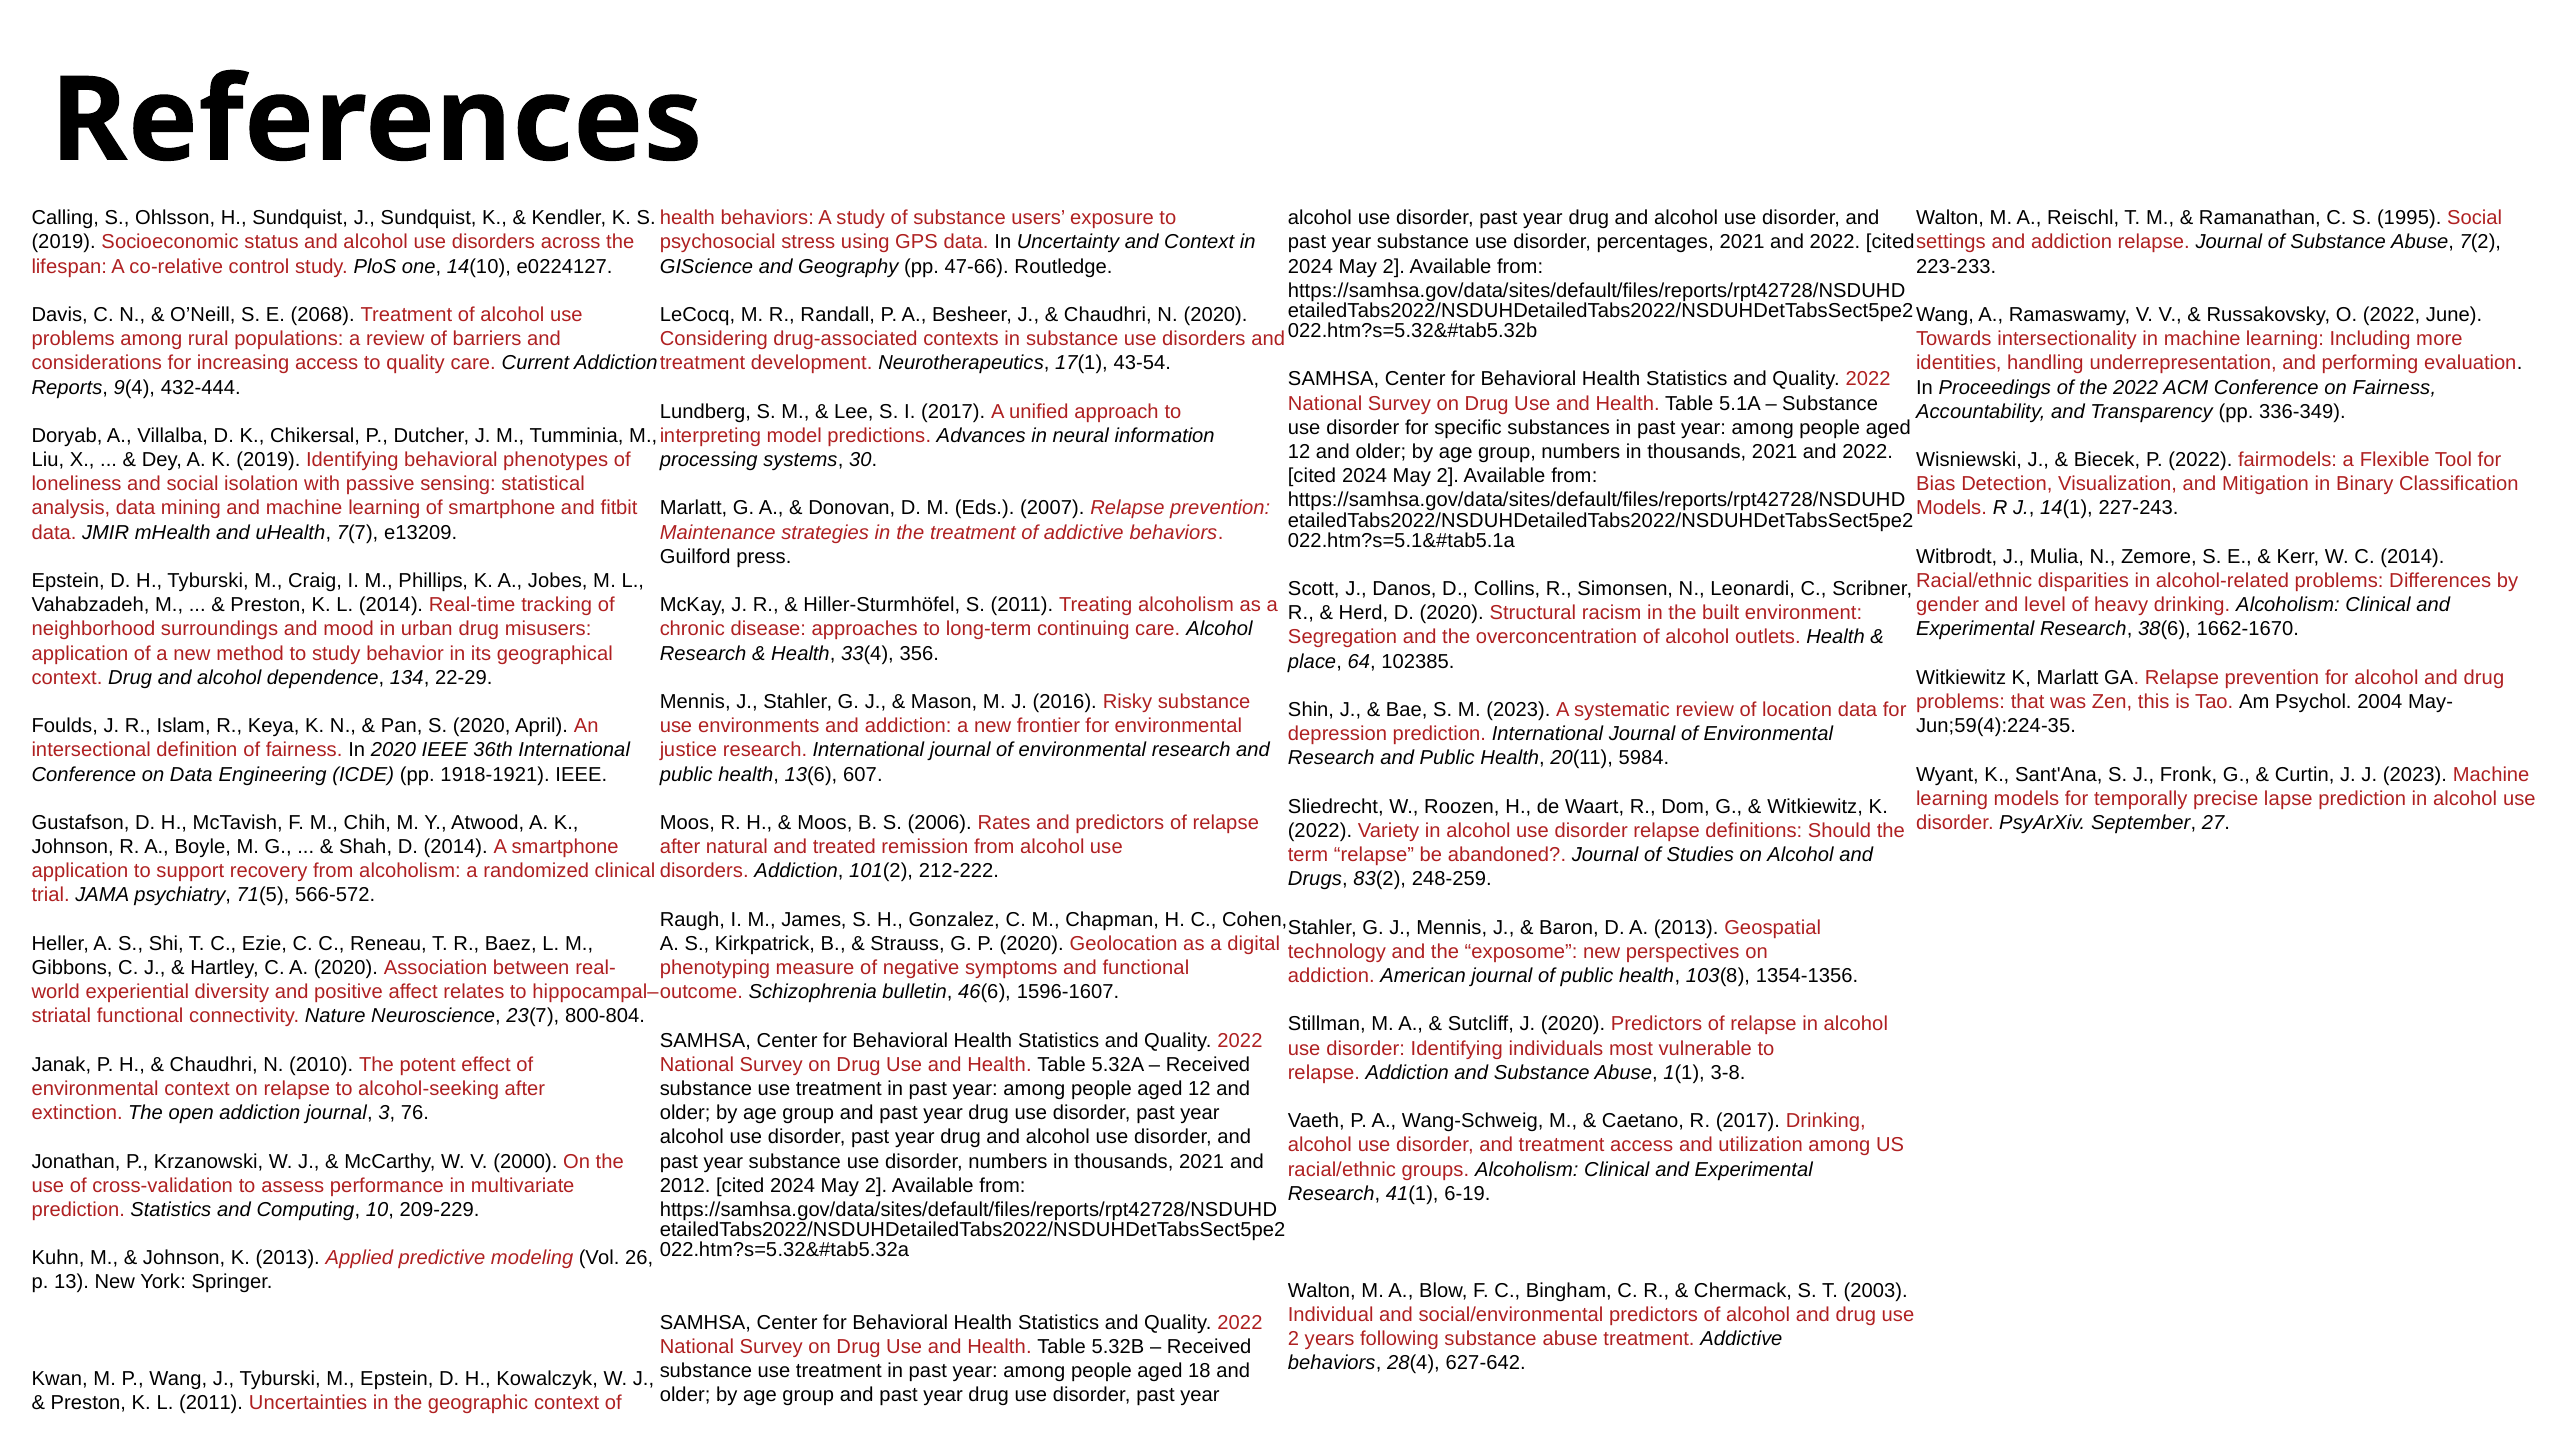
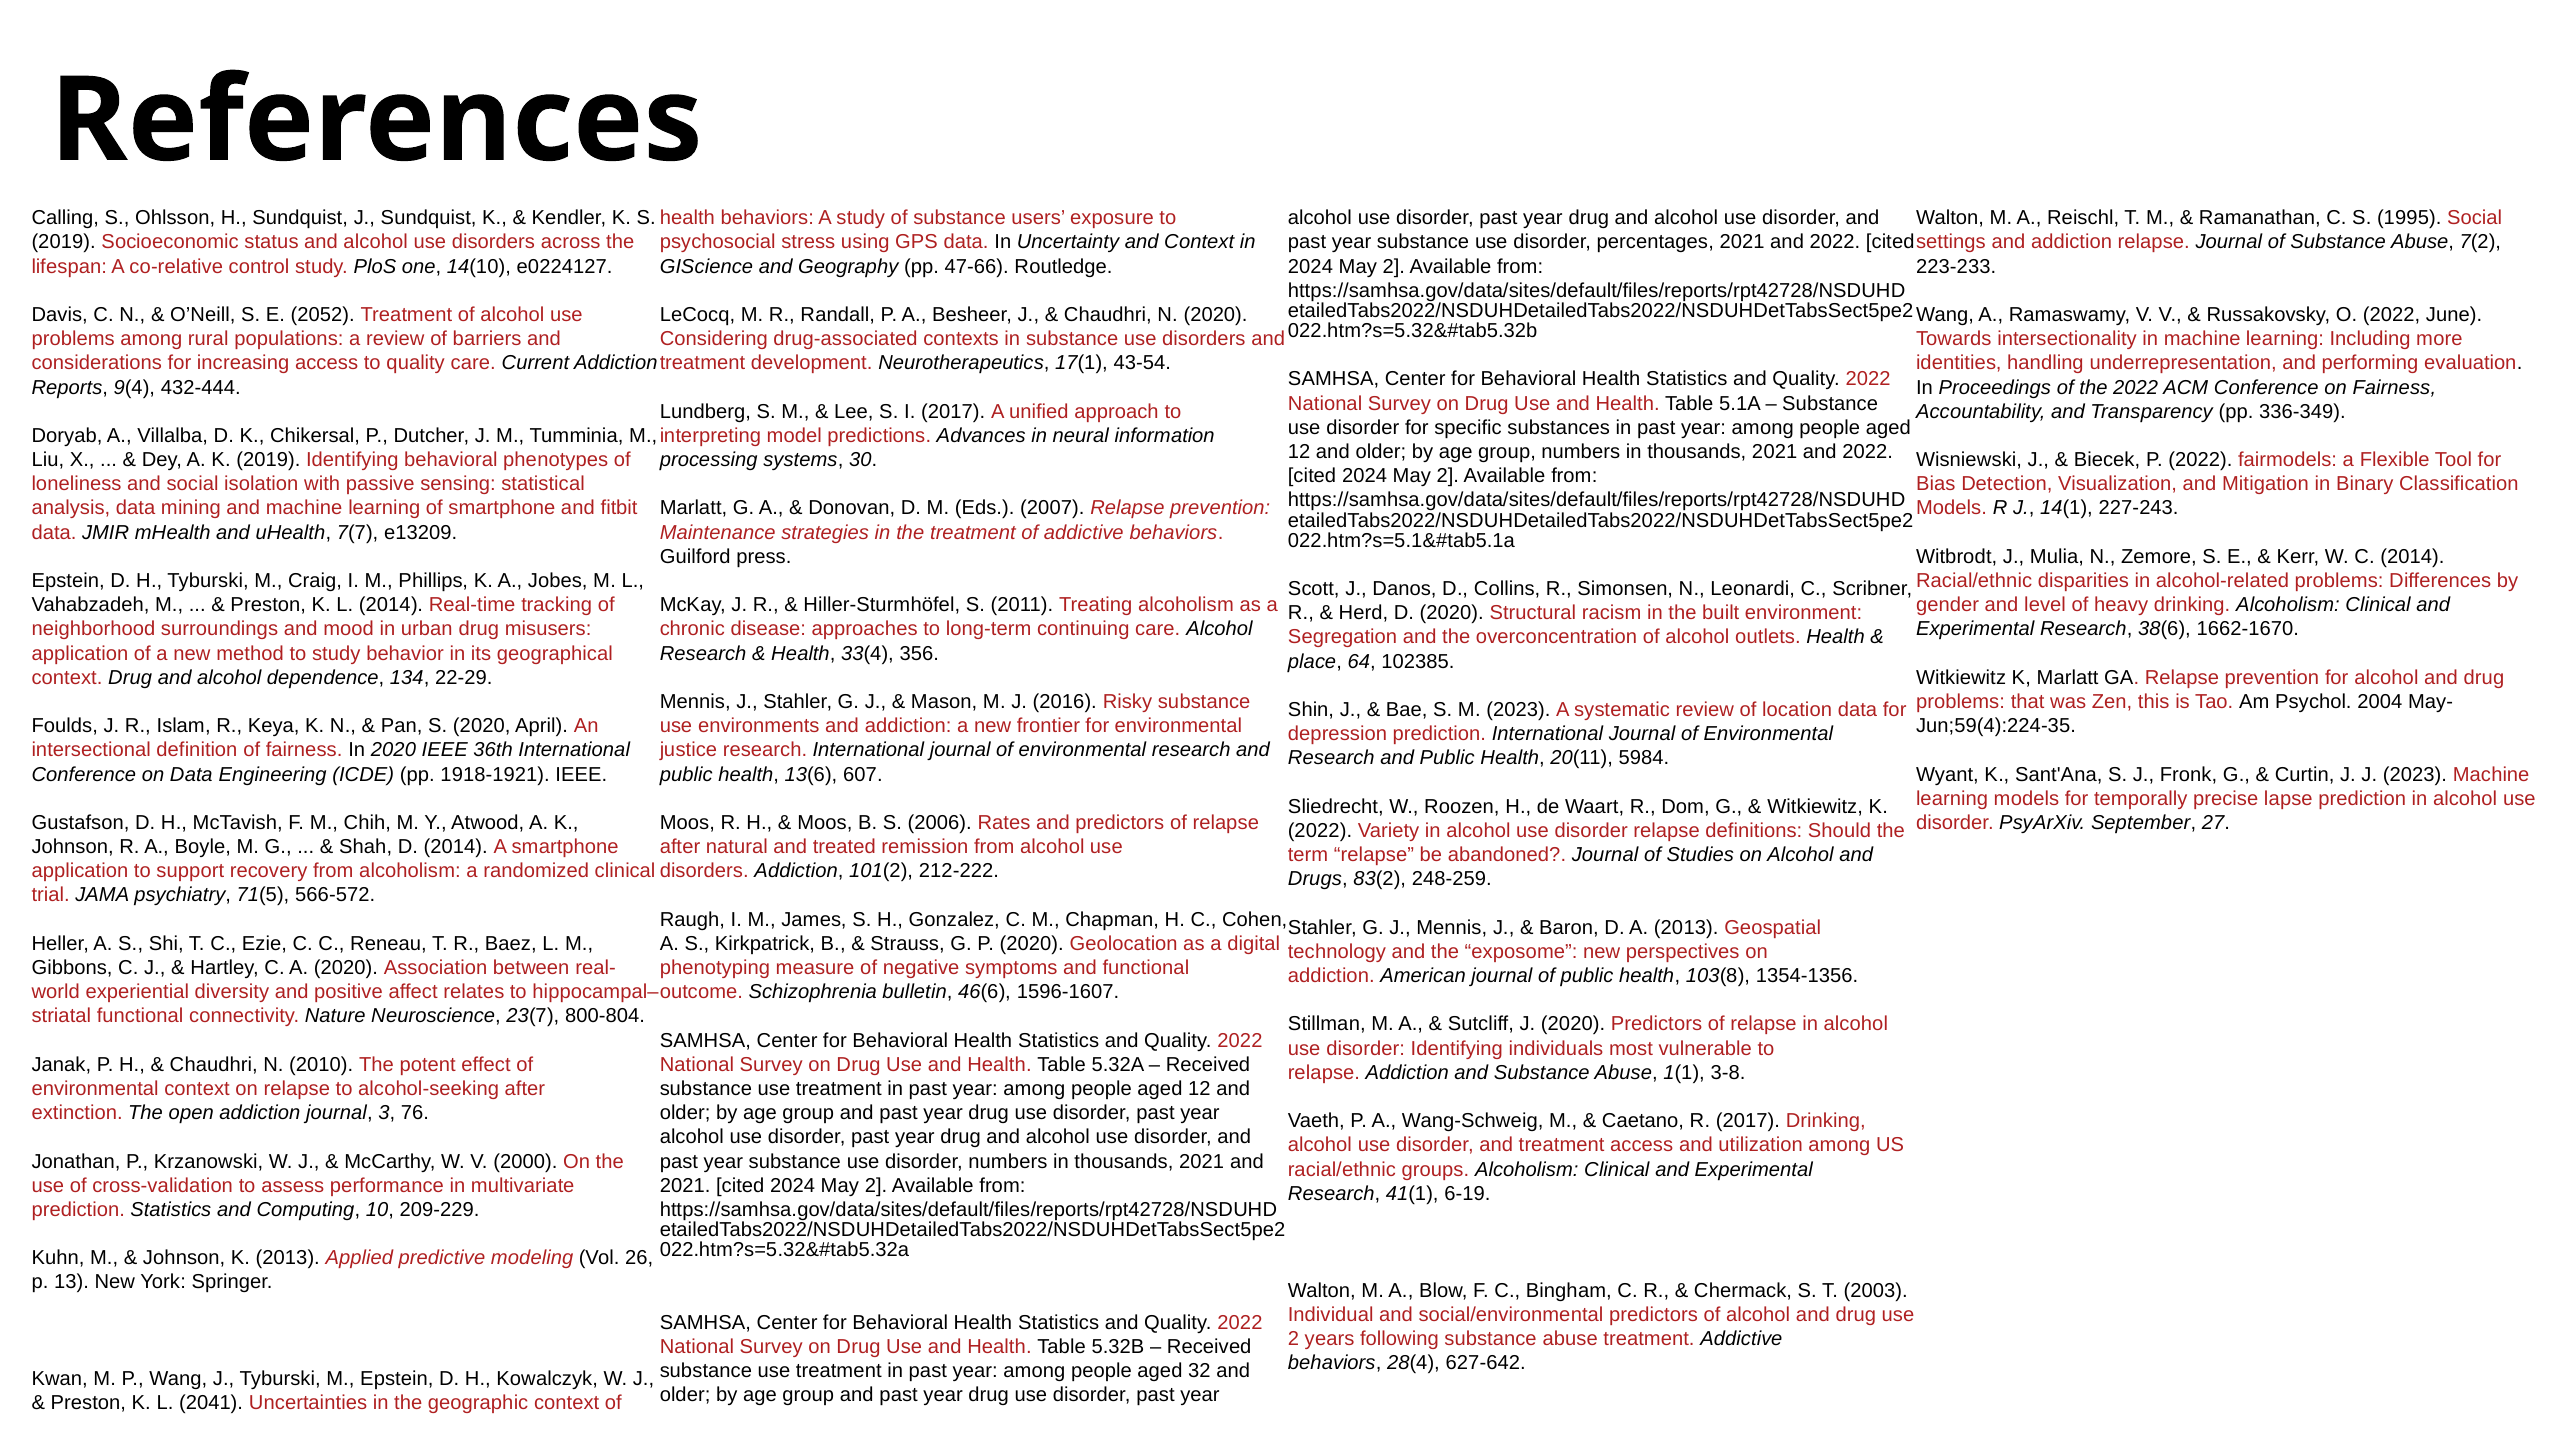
2068: 2068 -> 2052 (323, 315)
2012: 2012 -> 2021 (685, 1186)
18: 18 -> 32 (1199, 1371)
L 2011: 2011 -> 2041 (211, 1403)
